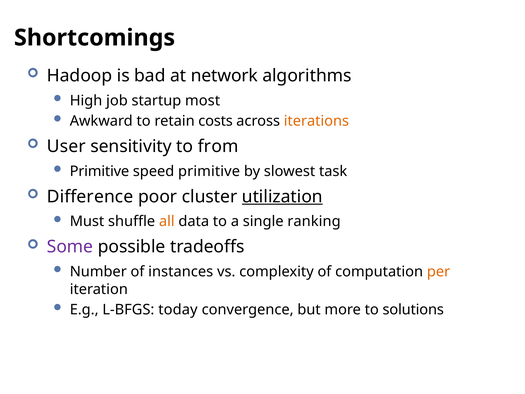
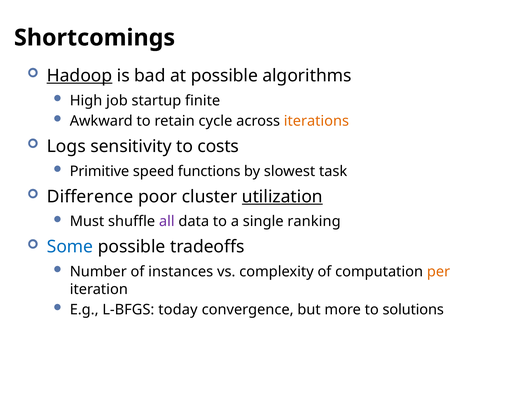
Hadoop underline: none -> present (80, 76)
at network: network -> possible (224, 76)
most: most -> finite (203, 100)
costs: costs -> cycle (215, 121)
User: User -> Logs (66, 146)
from: from -> costs (218, 146)
speed primitive: primitive -> functions (209, 171)
all colour: orange -> purple (167, 221)
Some colour: purple -> blue (70, 247)
